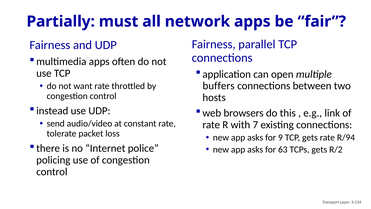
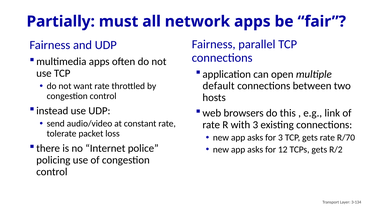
buffers: buffers -> default (219, 86)
with 7: 7 -> 3 (255, 125)
for 9: 9 -> 3 (280, 137)
R/94: R/94 -> R/70 (346, 137)
63: 63 -> 12 (283, 149)
